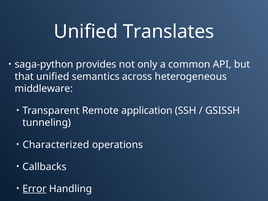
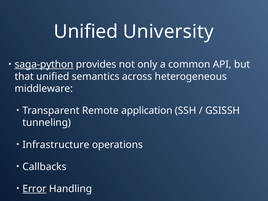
Translates: Translates -> University (168, 32)
saga-python underline: none -> present (44, 64)
Characterized: Characterized -> Infrastructure (56, 145)
